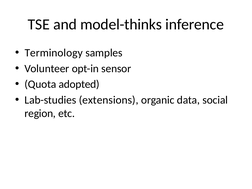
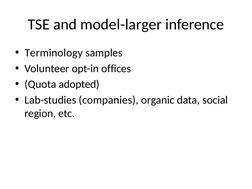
model-thinks: model-thinks -> model-larger (121, 24)
sensor: sensor -> offices (116, 69)
extensions: extensions -> companies (109, 100)
